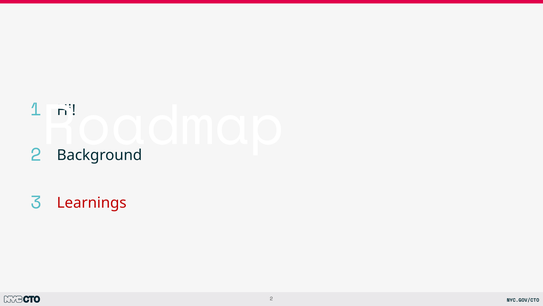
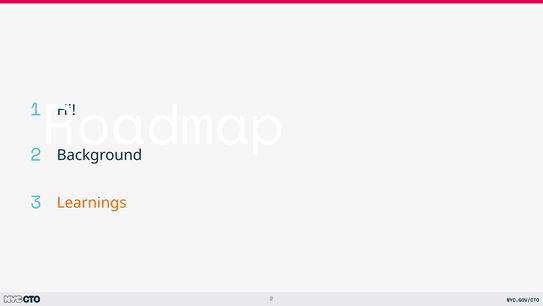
Learnings colour: red -> orange (92, 203)
